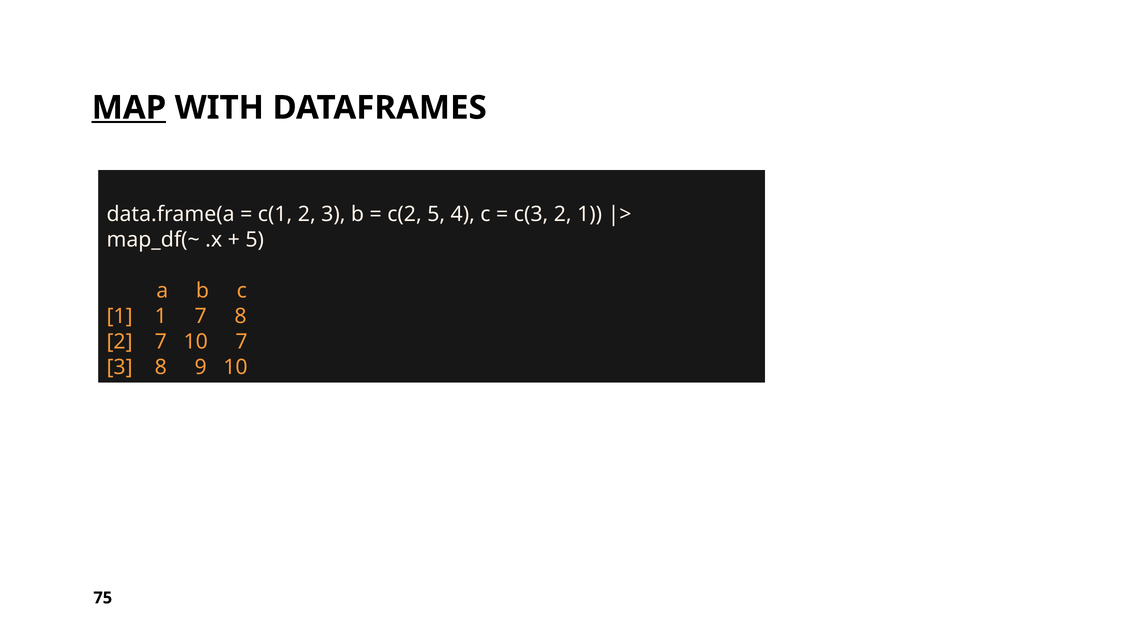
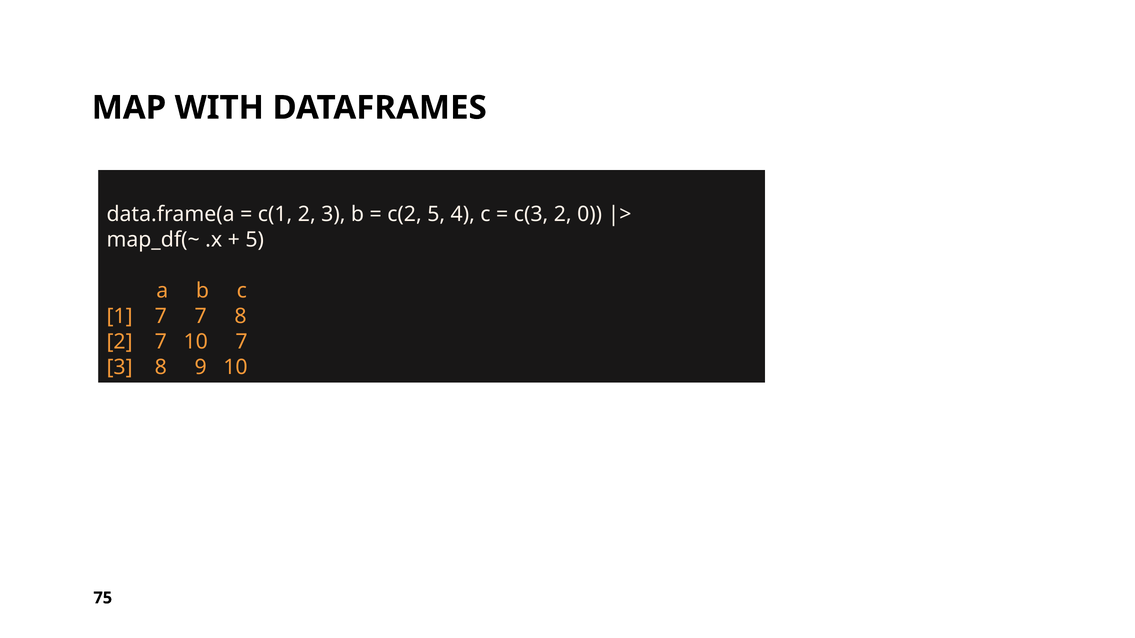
MAP underline: present -> none (129, 108)
2 1: 1 -> 0 (590, 214)
1 1: 1 -> 7 (161, 316)
